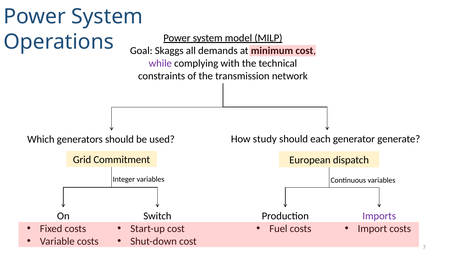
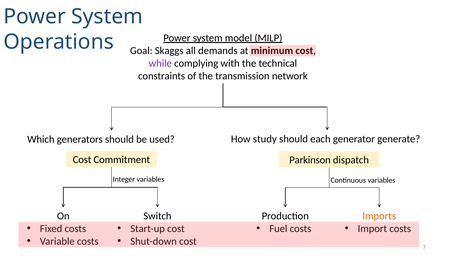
Grid: Grid -> Cost (82, 160)
European: European -> Parkinson (310, 160)
Imports colour: purple -> orange (379, 216)
